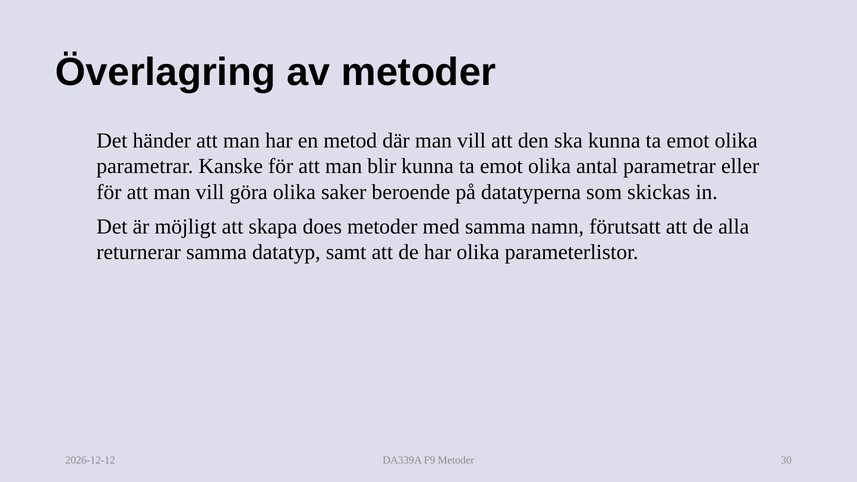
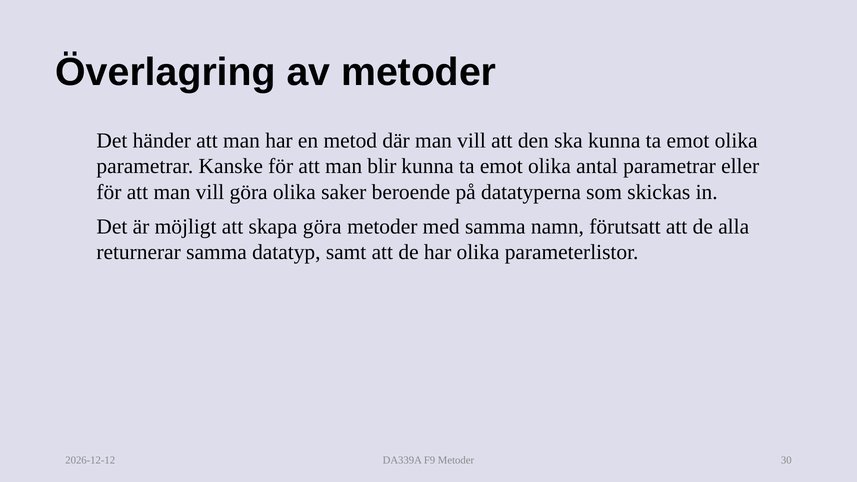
skapa does: does -> göra (322, 227)
